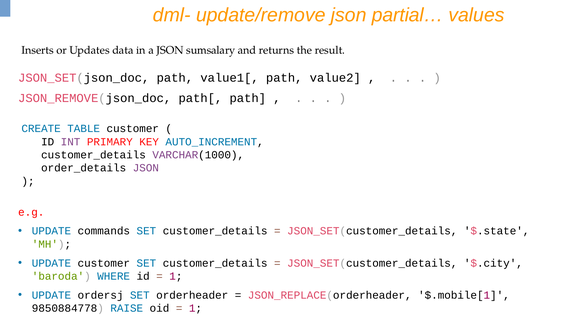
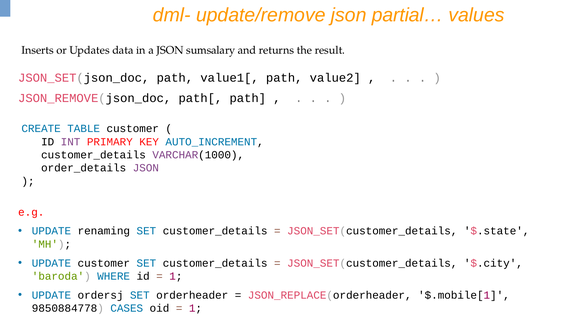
commands: commands -> renaming (104, 231)
RAISE: RAISE -> CASES (127, 308)
